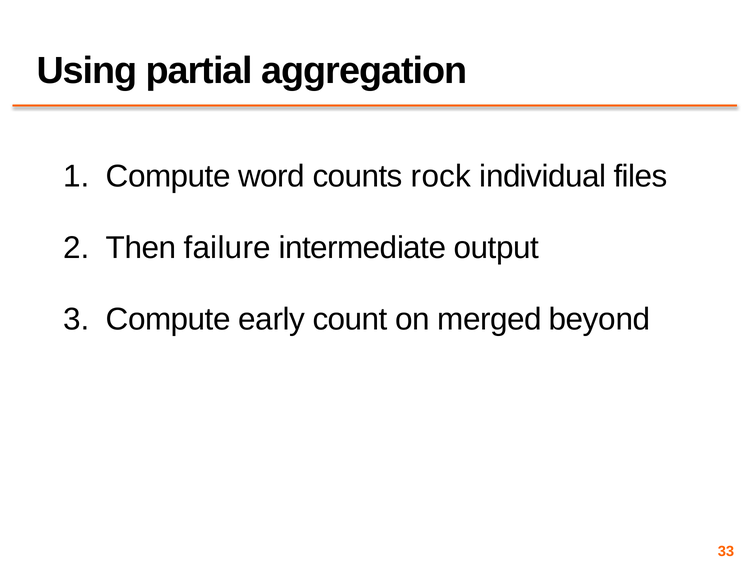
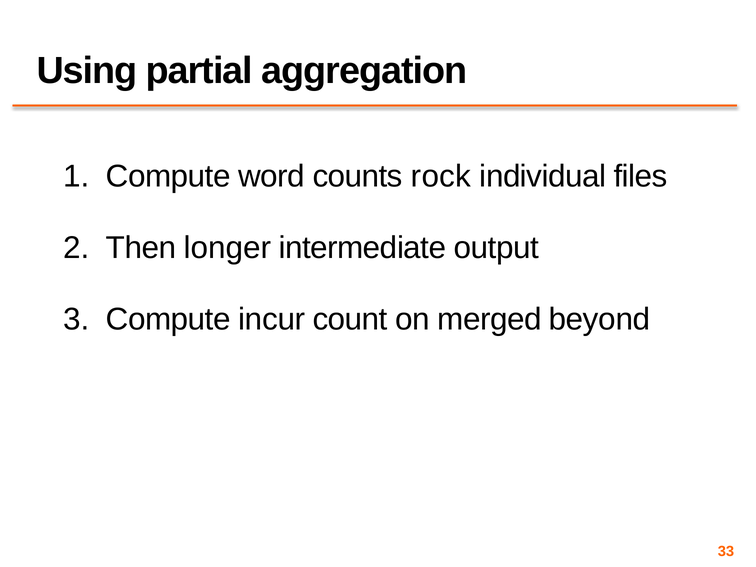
failure: failure -> longer (227, 248)
early: early -> incur (272, 319)
